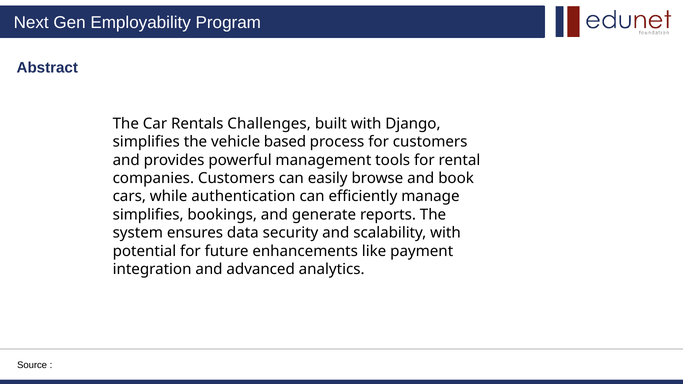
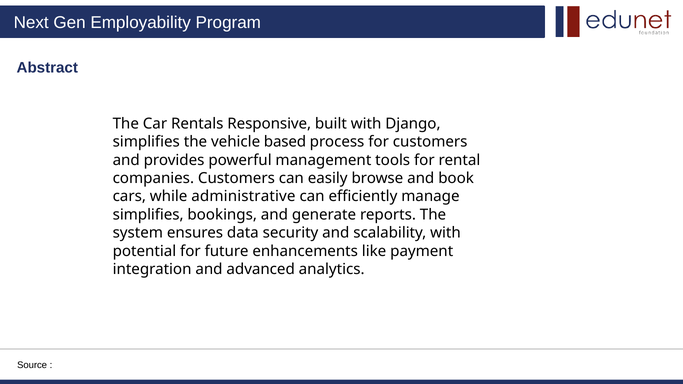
Challenges: Challenges -> Responsive (269, 124)
authentication: authentication -> administrative (243, 197)
